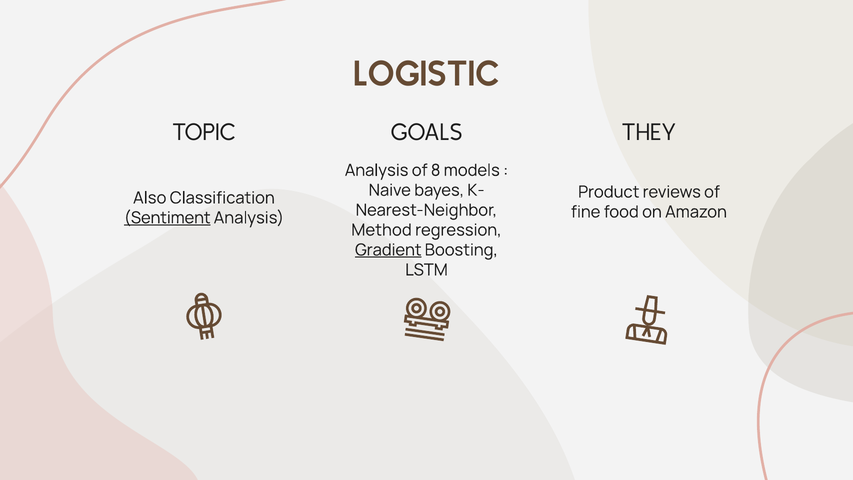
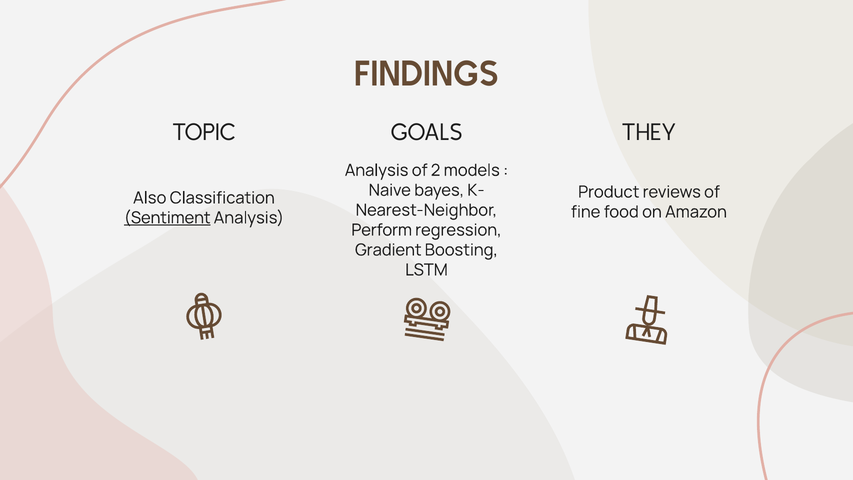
LOGISTIC: LOGISTIC -> FINDINGS (426, 74)
8: 8 -> 2 (436, 170)
Method: Method -> Perform (382, 230)
Gradient underline: present -> none (388, 250)
